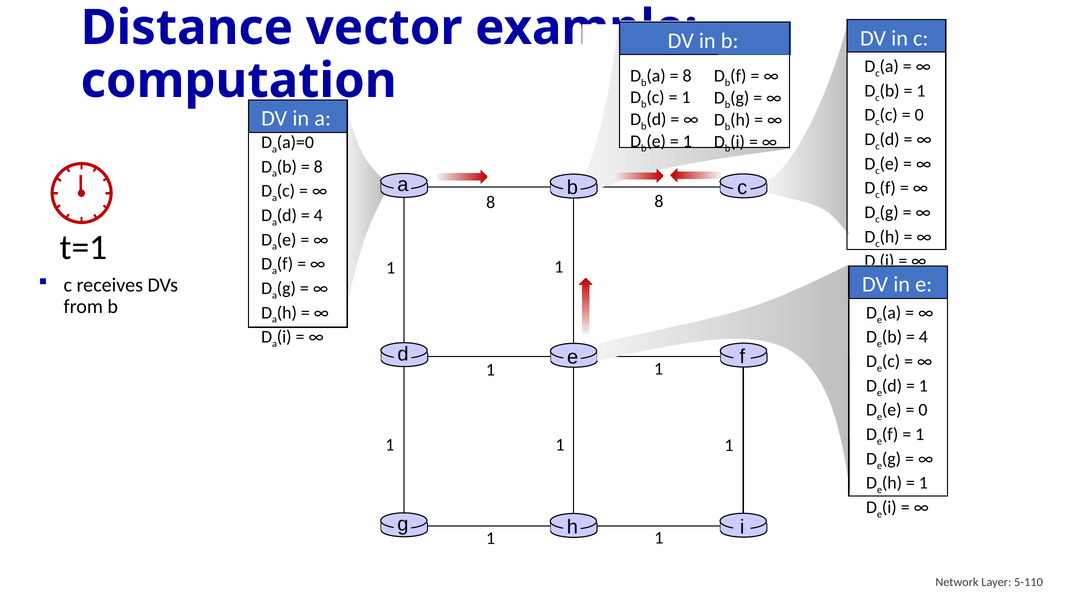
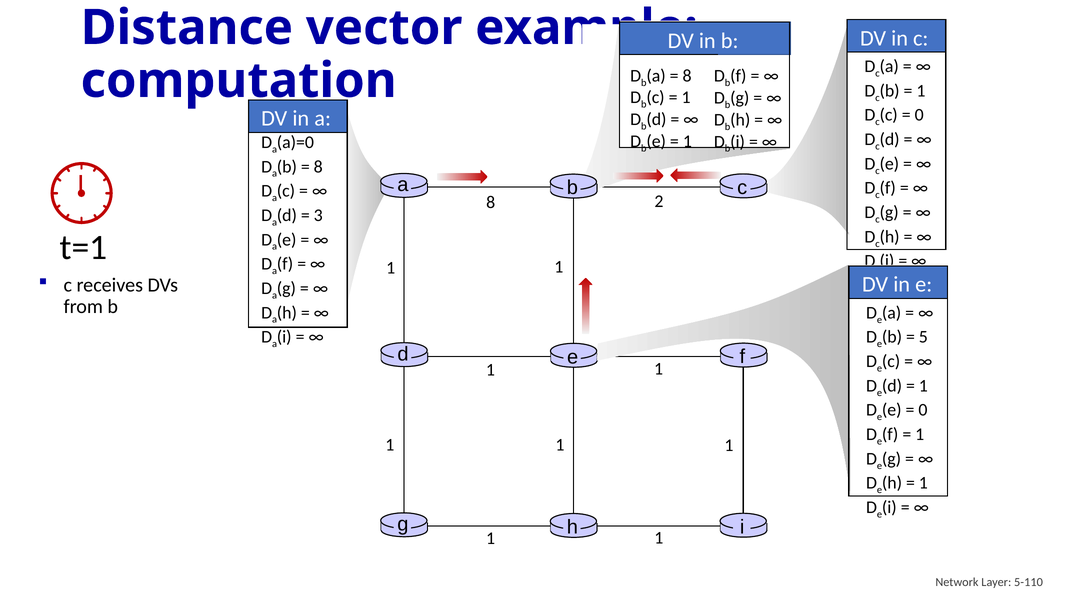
8 8: 8 -> 2 (659, 202)
4: 4 -> 3 (318, 215)
4: 4 -> 5 (923, 337)
